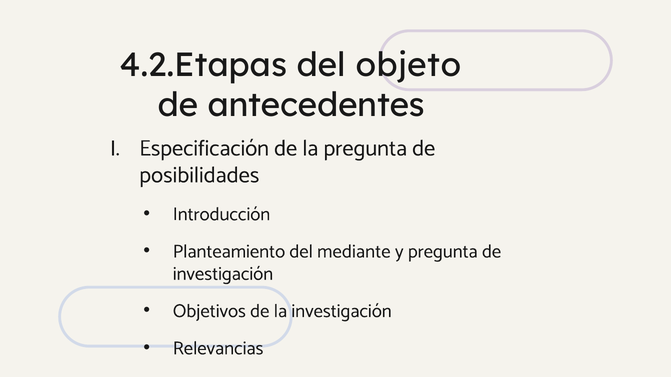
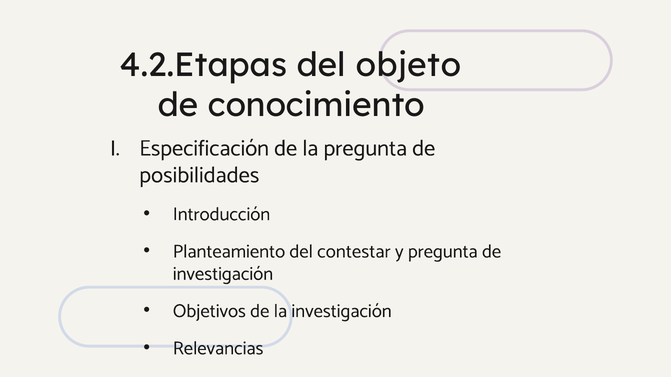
antecedentes: antecedentes -> conocimiento (316, 105)
mediante: mediante -> contestar (354, 252)
